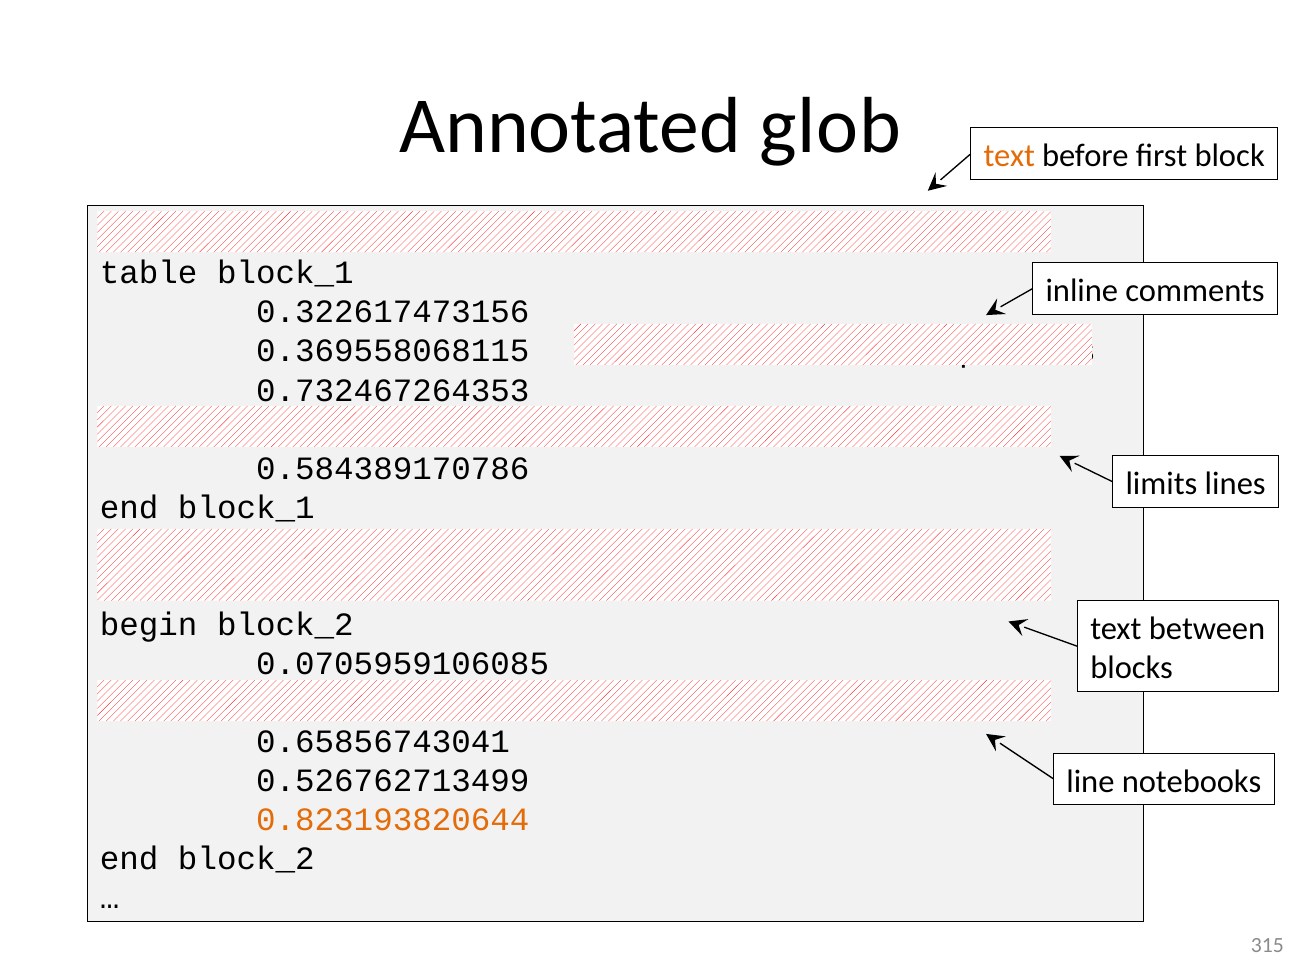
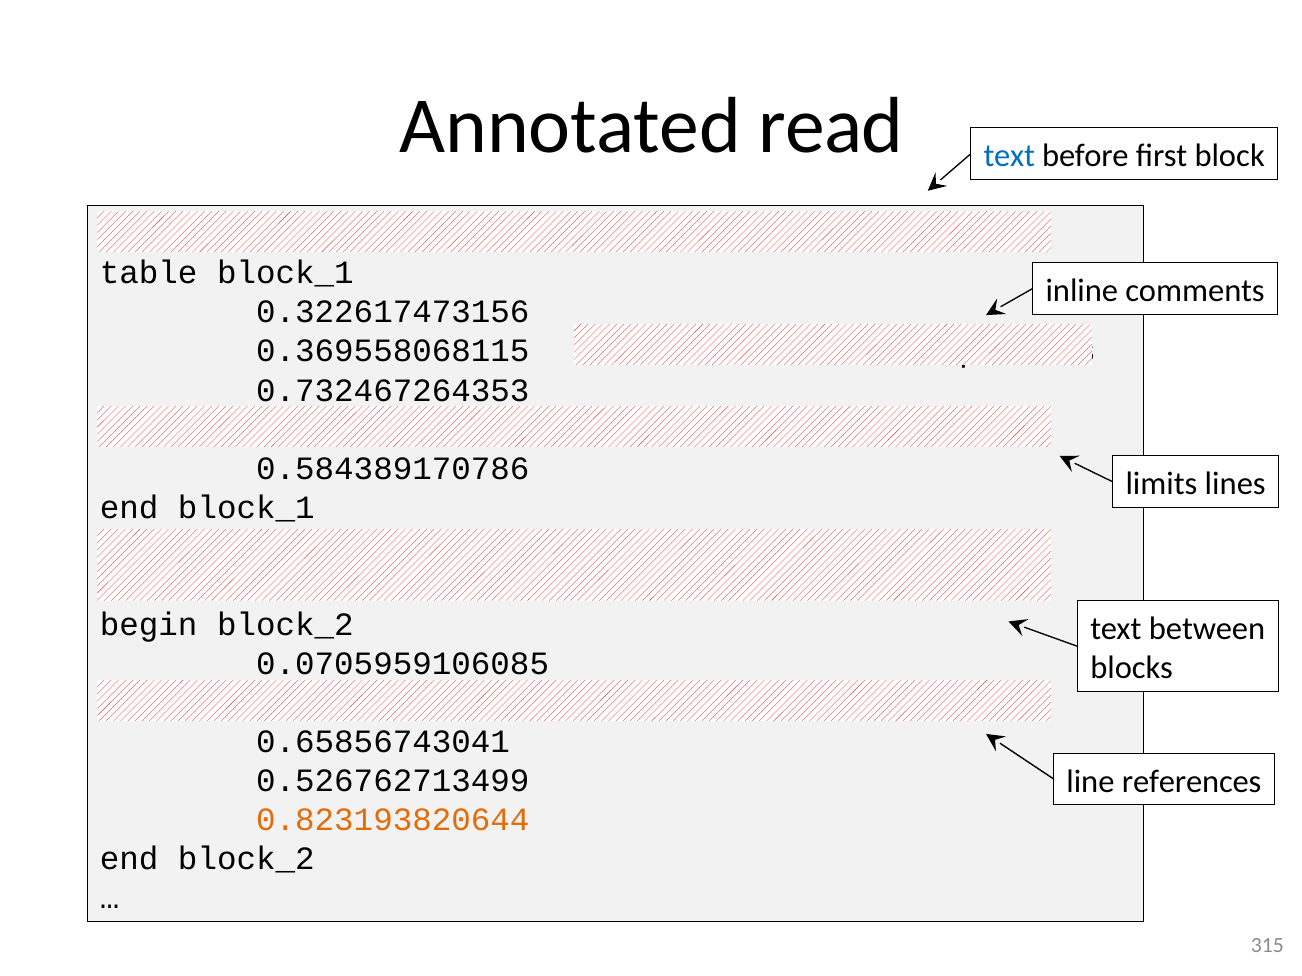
glob: glob -> read (831, 126)
text colour: orange -> blue (1009, 156)
notebooks: notebooks -> references (1192, 782)
